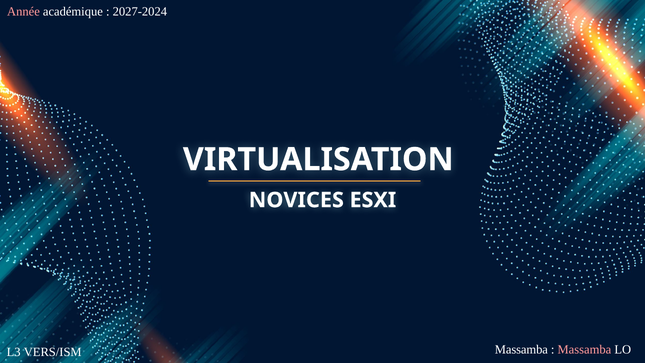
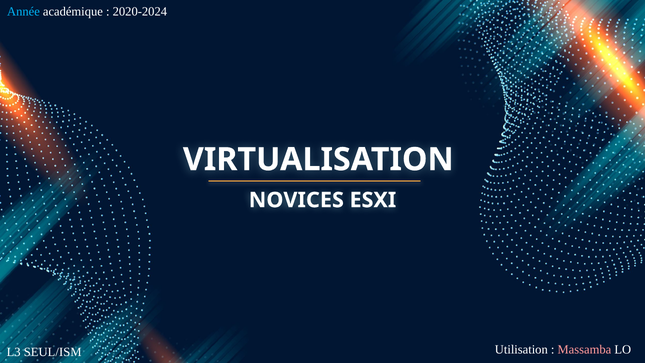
Année colour: pink -> light blue (23, 12)
2027-2024: 2027-2024 -> 2020-2024 (140, 12)
Massamba: Massamba -> Utilisation (521, 350)
VERS/ISM: VERS/ISM -> SEUL/ISM (53, 352)
